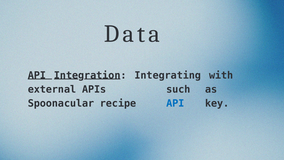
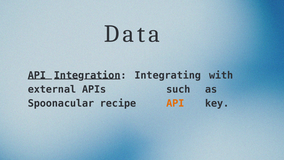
API colour: blue -> orange (175, 103)
